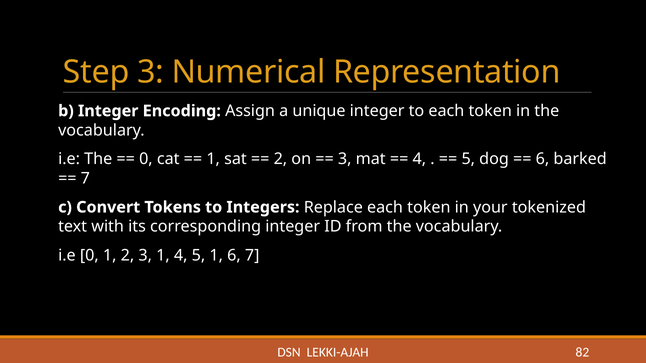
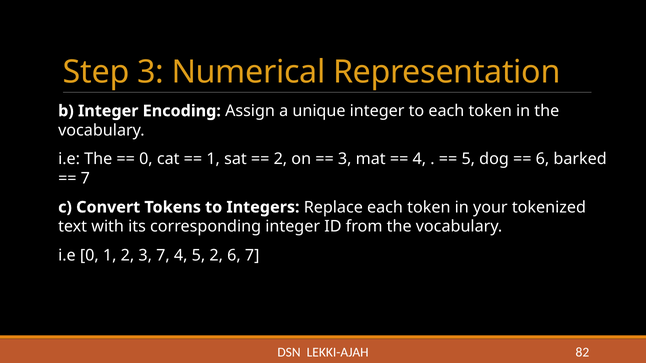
3 1: 1 -> 7 (163, 256)
5 1: 1 -> 2 (216, 256)
